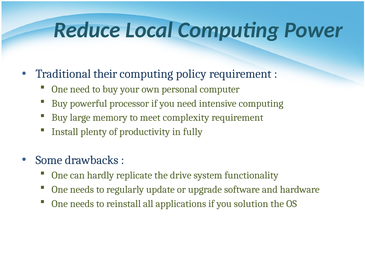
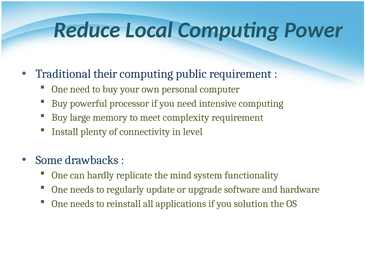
policy: policy -> public (191, 74)
productivity: productivity -> connectivity (145, 132)
fully: fully -> level (193, 132)
drive: drive -> mind (181, 175)
